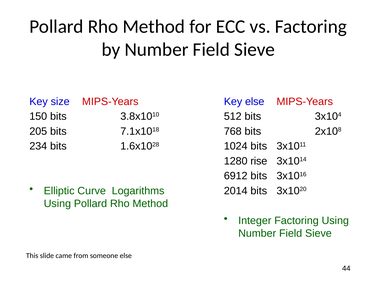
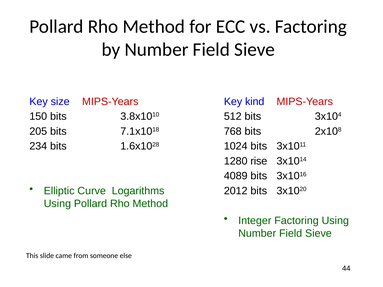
Key else: else -> kind (255, 102)
6912: 6912 -> 4089 (236, 176)
2014: 2014 -> 2012 (236, 191)
